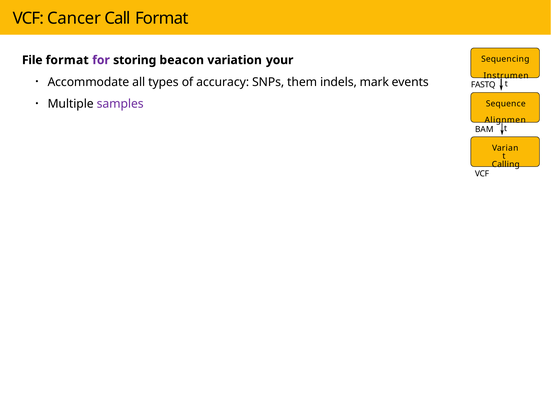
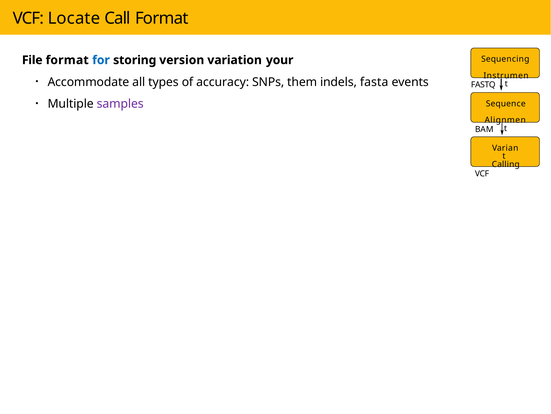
Cancer: Cancer -> Locate (74, 18)
for colour: purple -> blue (101, 60)
beacon: beacon -> version (182, 60)
mark: mark -> fasta (374, 82)
